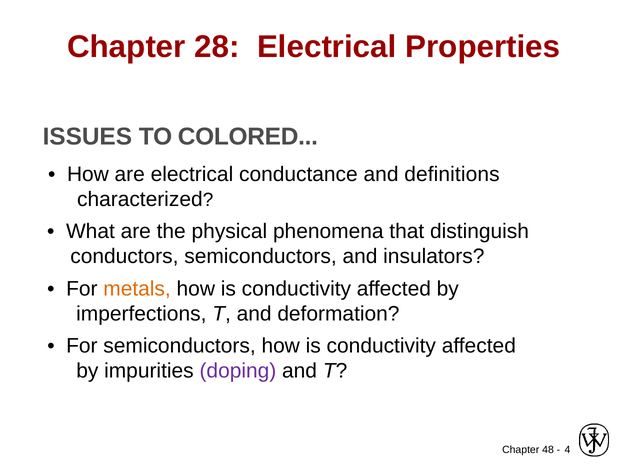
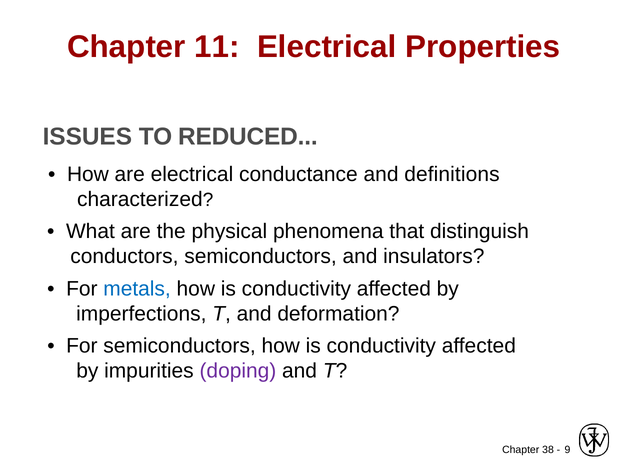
28: 28 -> 11 (217, 47)
COLORED: COLORED -> REDUCED (248, 137)
metals colour: orange -> blue (137, 289)
48: 48 -> 38 (548, 450)
4: 4 -> 9 (567, 450)
